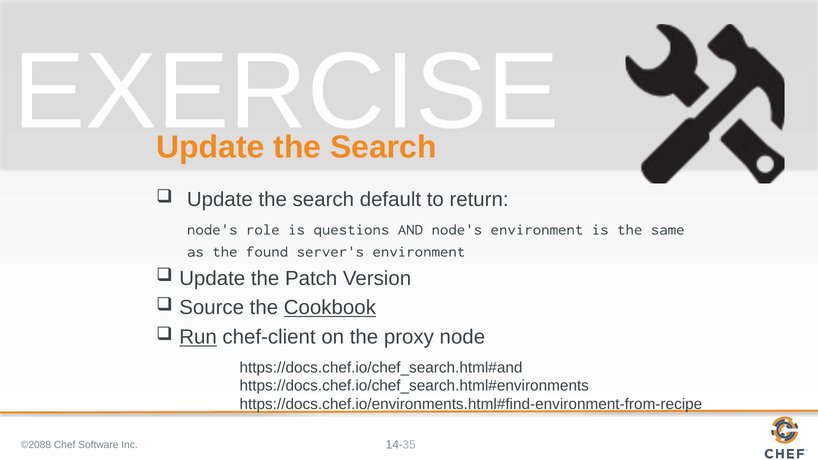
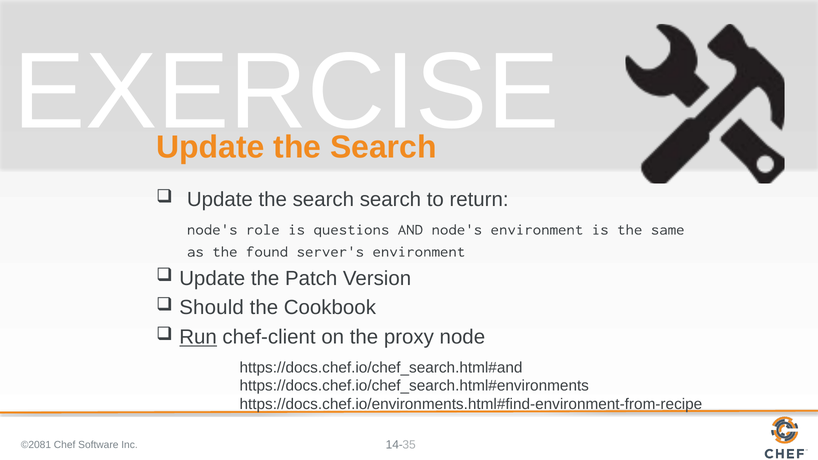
search default: default -> search (390, 200)
Source: Source -> Should (212, 308)
Cookbook underline: present -> none (330, 308)
©2088: ©2088 -> ©2081 (36, 445)
